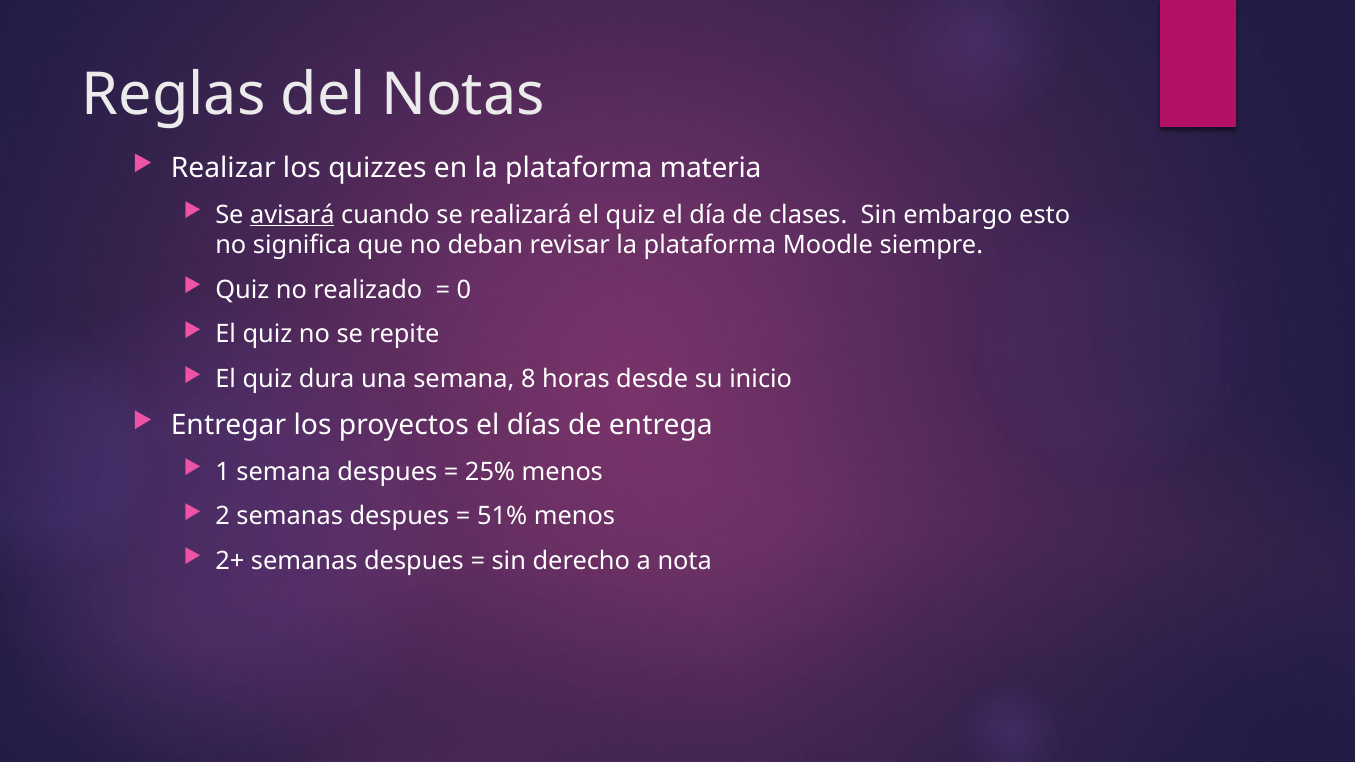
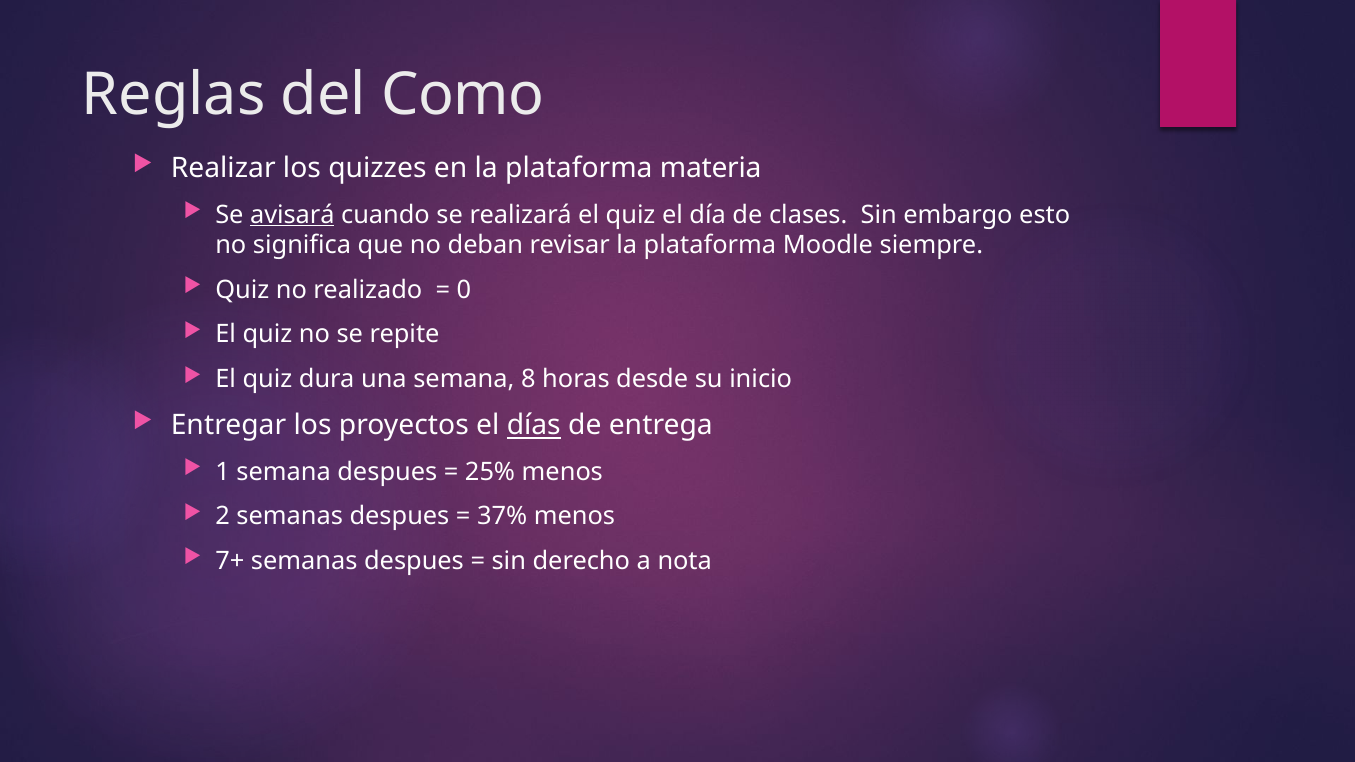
Notas: Notas -> Como (463, 95)
días underline: none -> present (534, 426)
51%: 51% -> 37% (502, 516)
2+: 2+ -> 7+ (230, 561)
